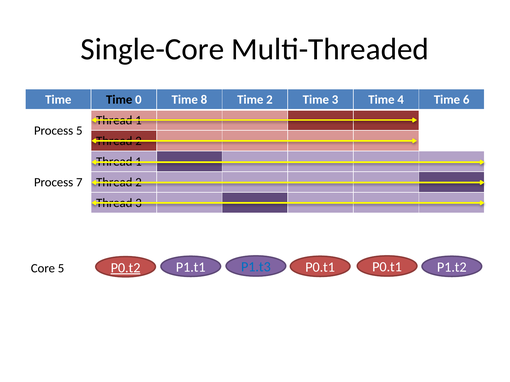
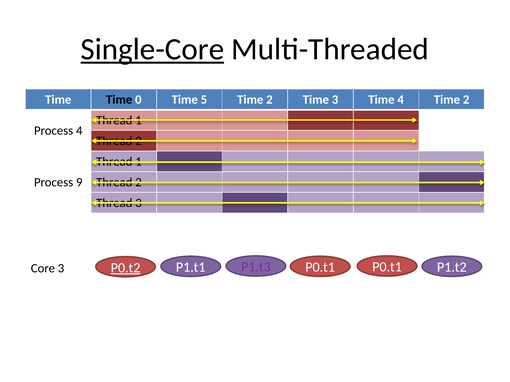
Single-Core underline: none -> present (152, 49)
8: 8 -> 5 (204, 100)
4 Time 6: 6 -> 2 (466, 100)
Process 5: 5 -> 4 (79, 131)
7: 7 -> 9 (79, 182)
P1.t3 colour: blue -> purple (256, 267)
Core 5: 5 -> 3 (61, 269)
